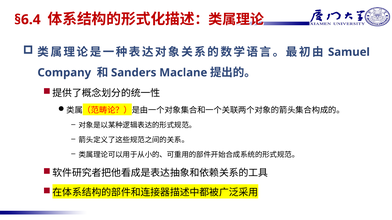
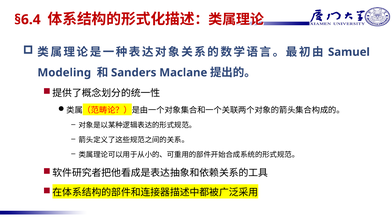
Company: Company -> Modeling (64, 73)
